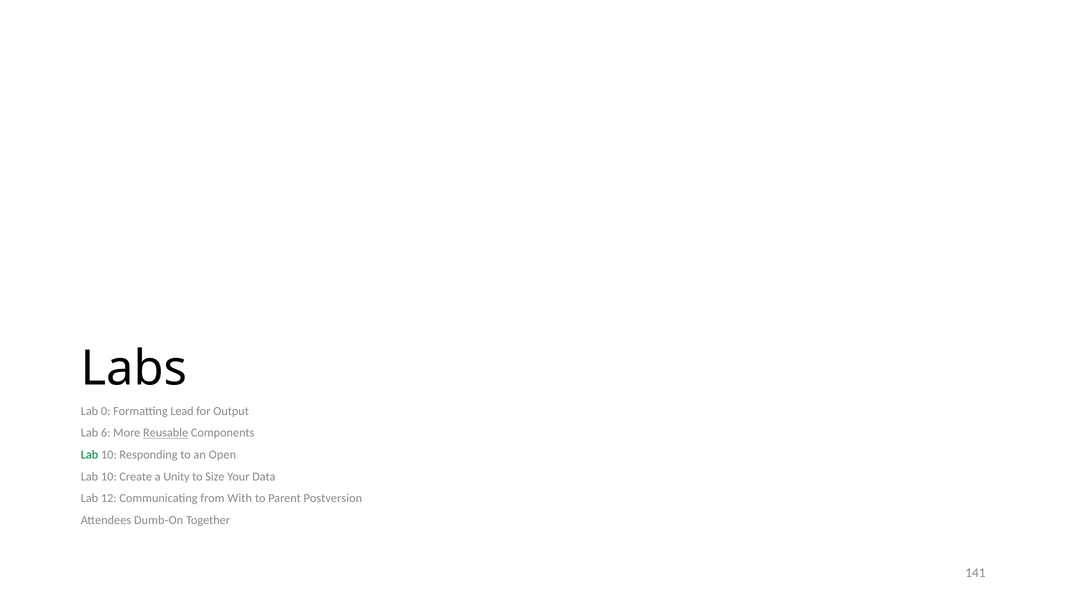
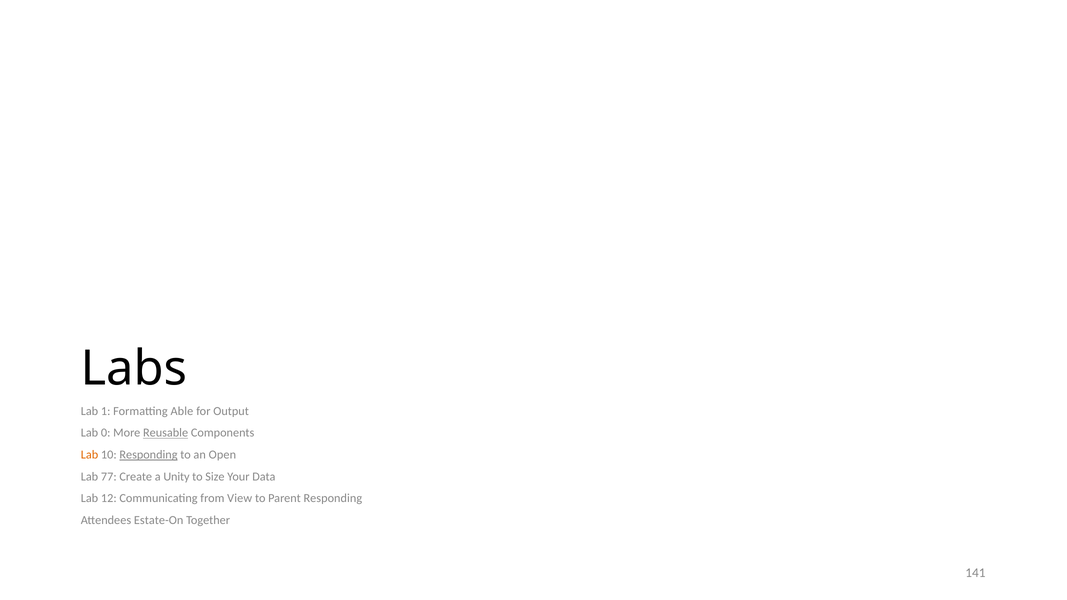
0: 0 -> 1 (106, 411)
Lead: Lead -> Able (182, 411)
6: 6 -> 0 (106, 433)
Lab colour: green -> orange (89, 455)
Responding underline: none -> present (148, 455)
10: 10 -> 77 (109, 477)
With: With -> View (240, 499)
Parent Postversion: Postversion -> Responding (333, 499)
Dumb-On: Dumb-On -> Estate-On (159, 520)
